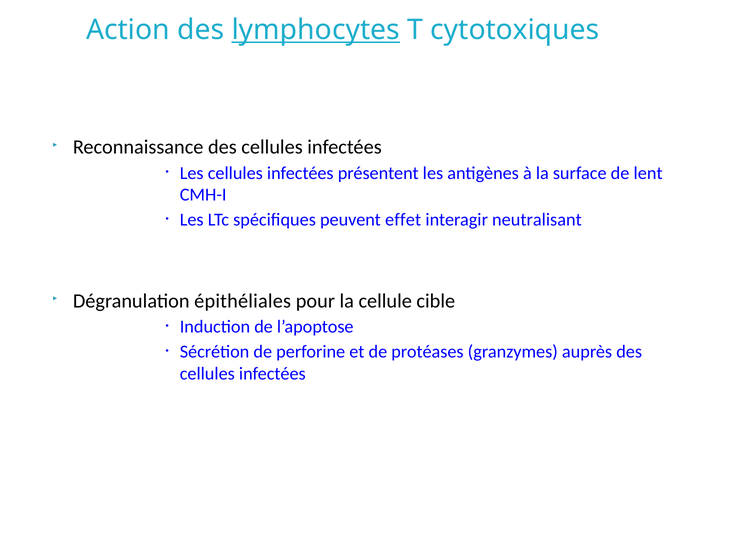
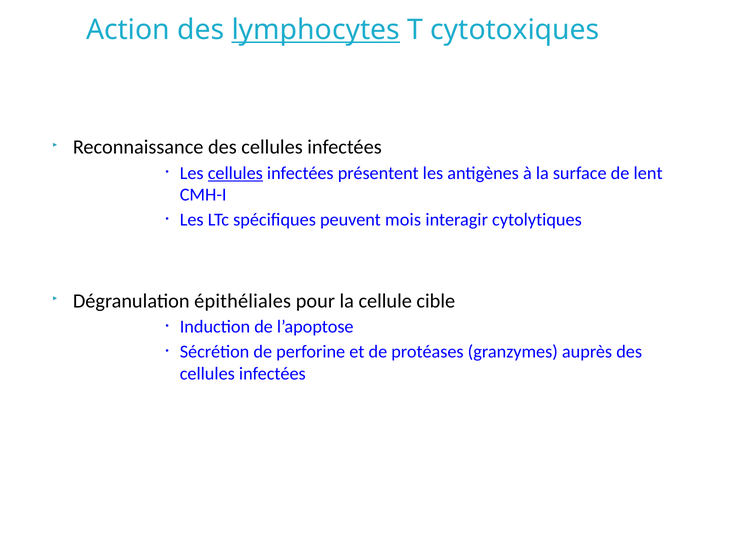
cellules underline: none -> present (235, 173)
effet: effet -> mois (403, 220)
neutralisant: neutralisant -> cytolytiques (537, 220)
